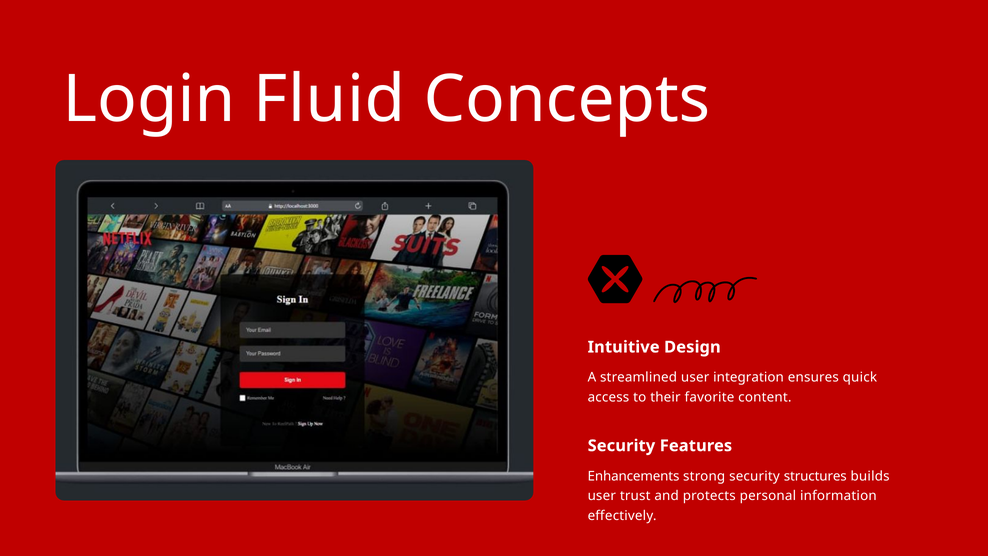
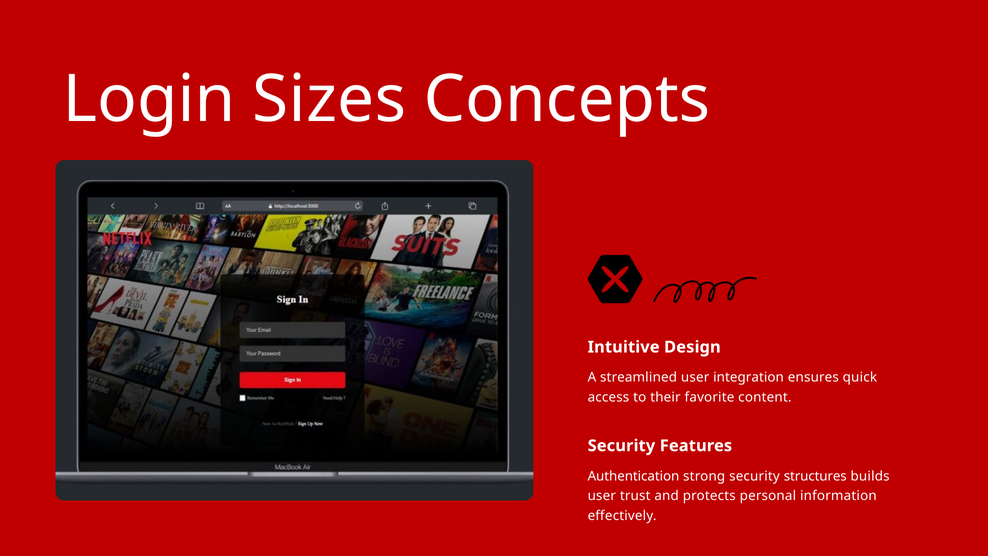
Fluid: Fluid -> Sizes (329, 100)
Enhancements: Enhancements -> Authentication (633, 476)
